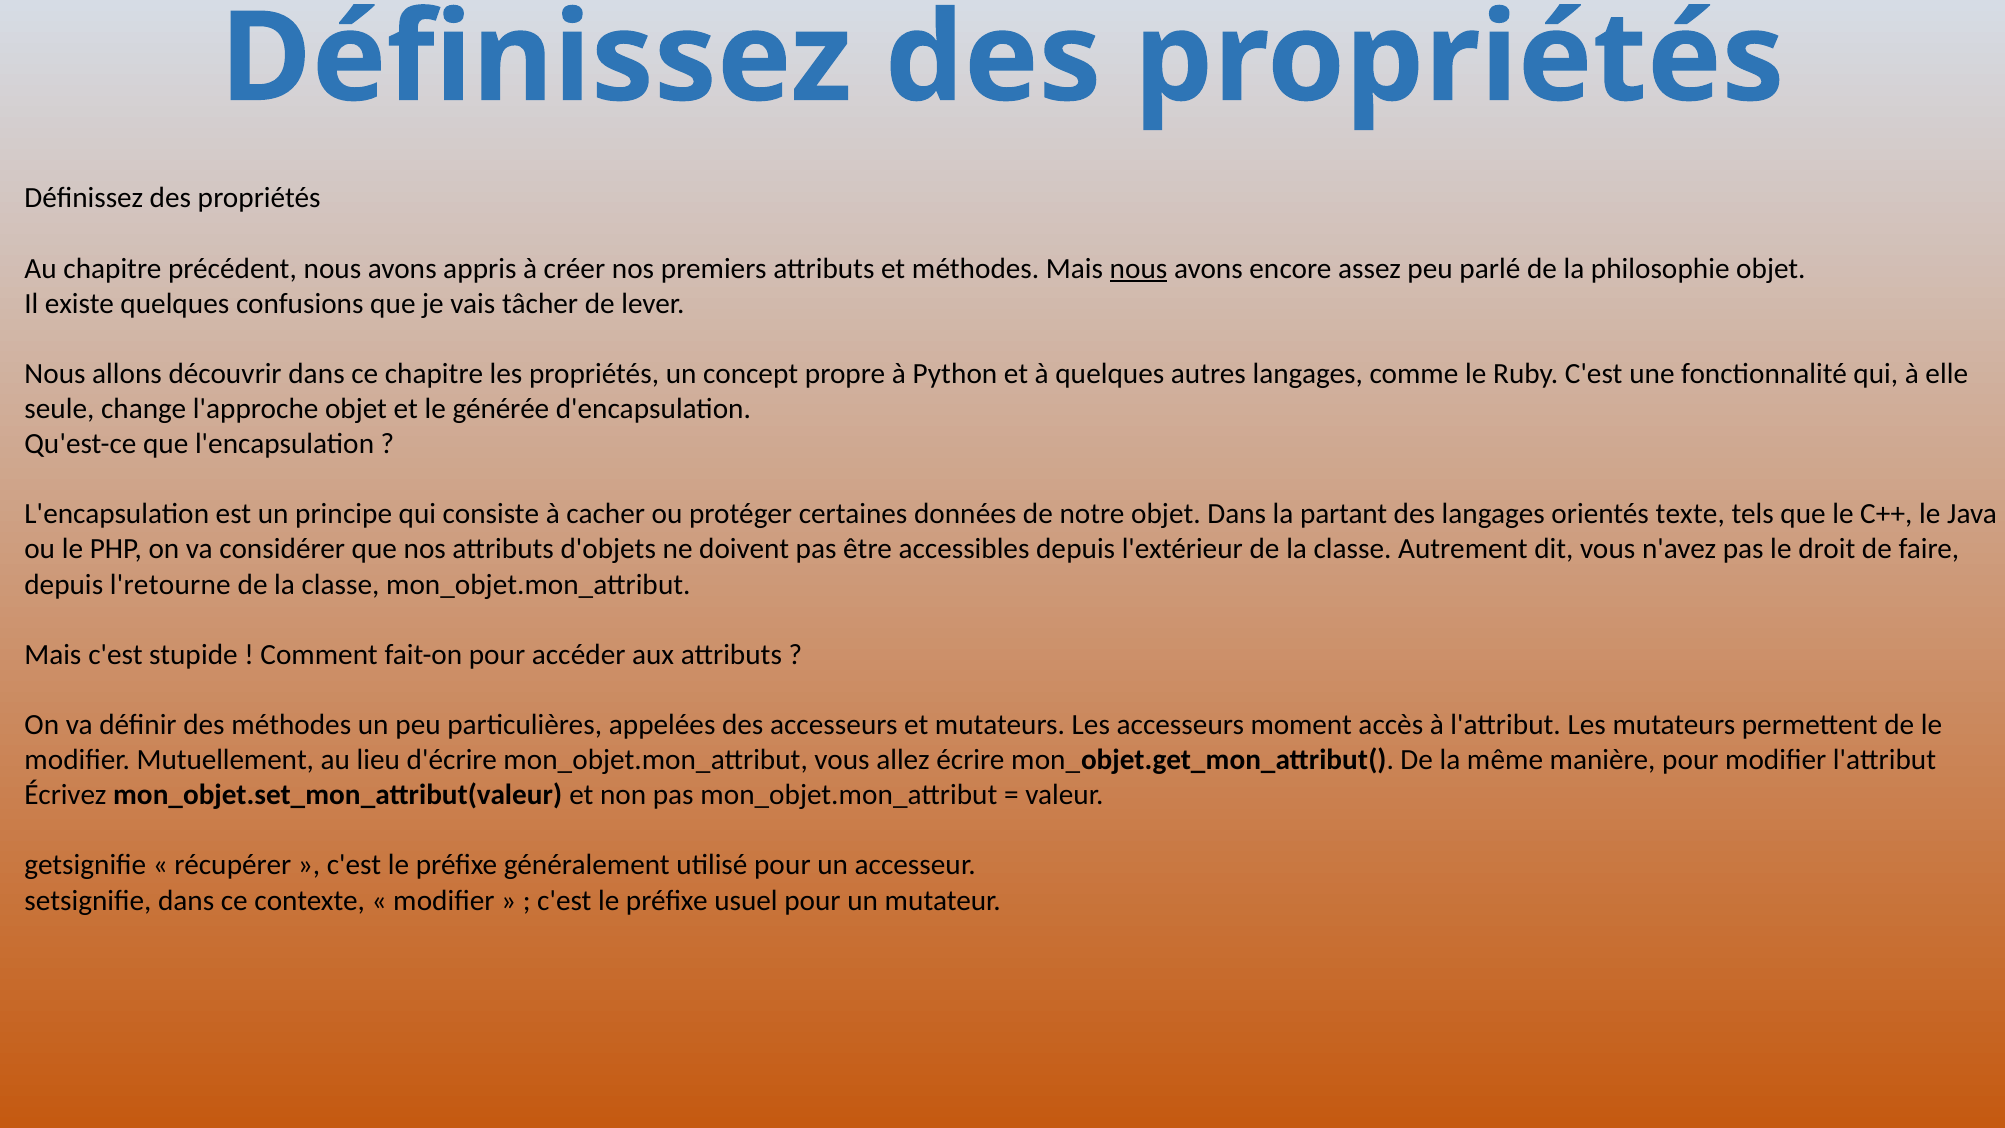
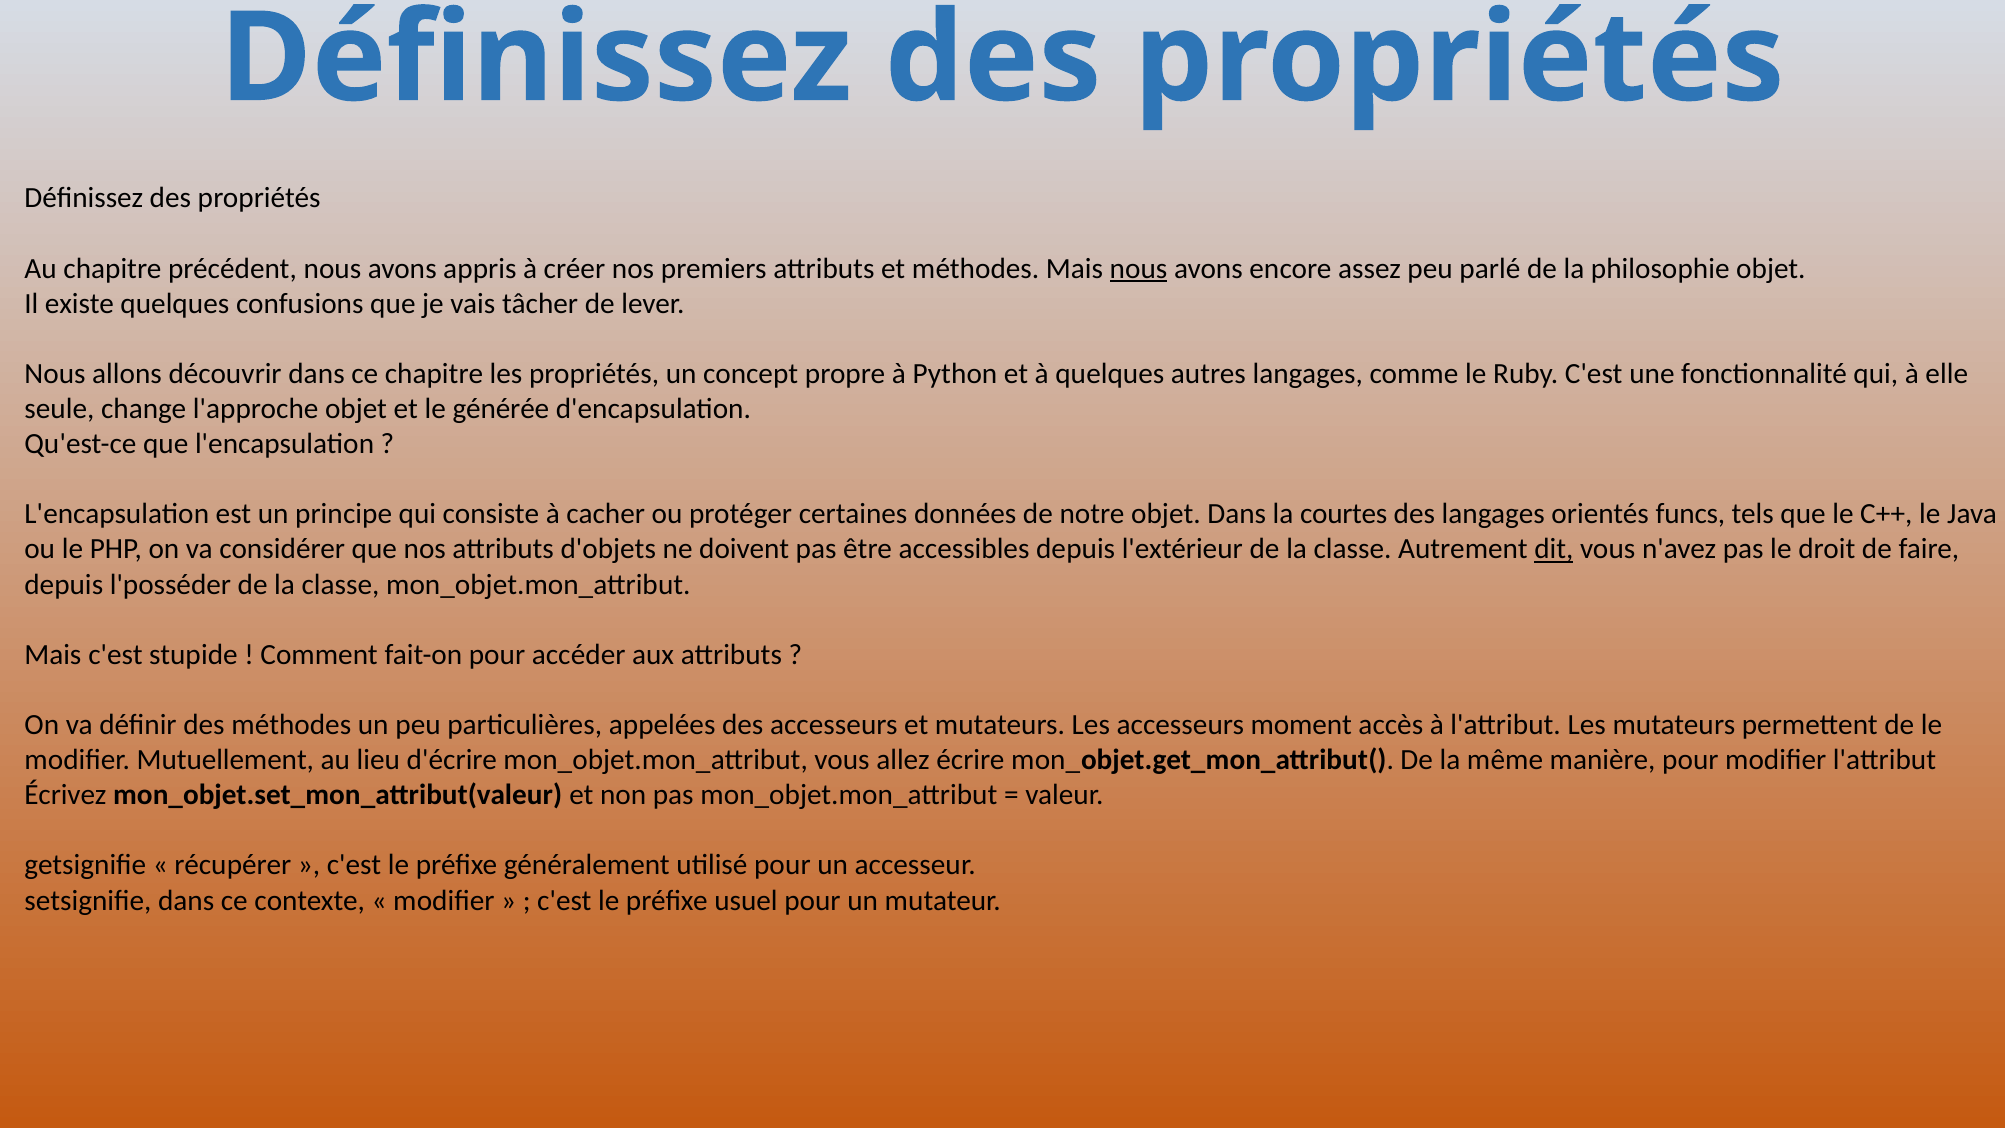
partant: partant -> courtes (1344, 514)
texte: texte -> funcs (1690, 514)
dit underline: none -> present (1554, 549)
l'retourne: l'retourne -> l'posséder (170, 584)
